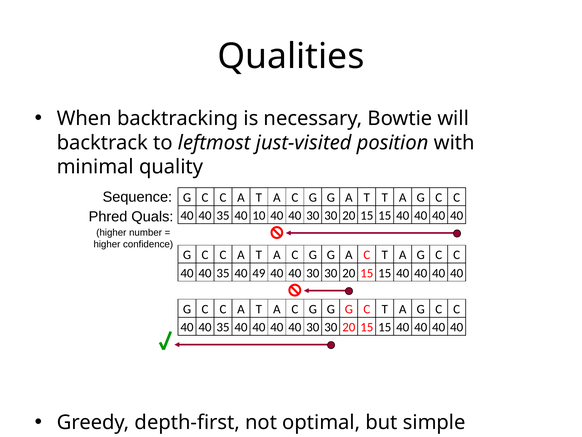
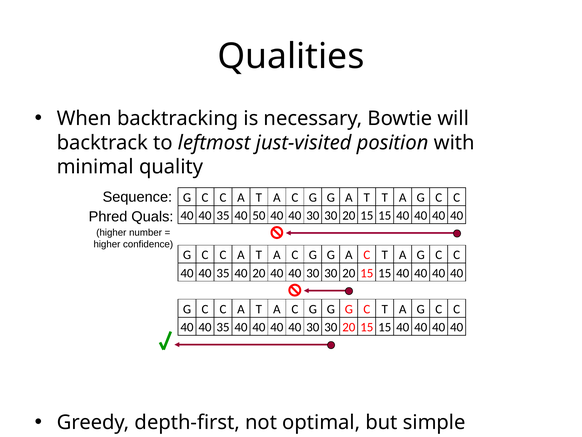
10: 10 -> 50 (259, 215)
40 49: 49 -> 20 (259, 273)
